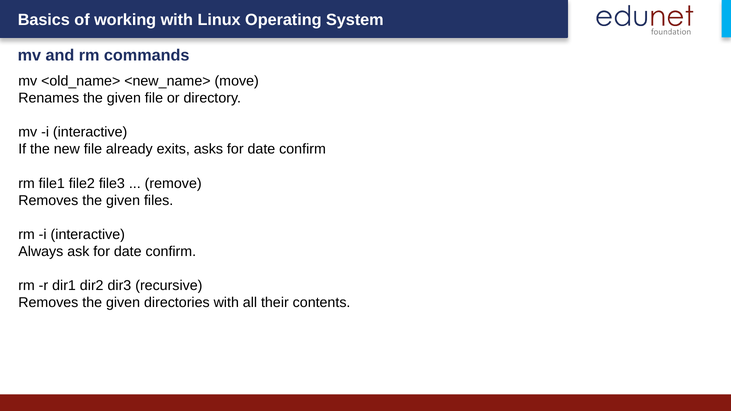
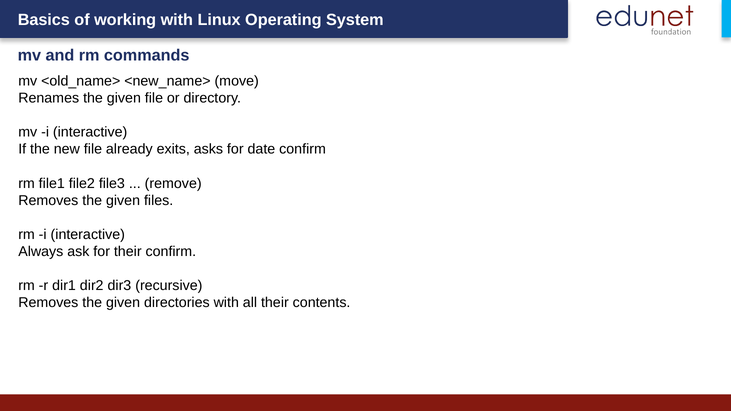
ask for date: date -> their (128, 252)
